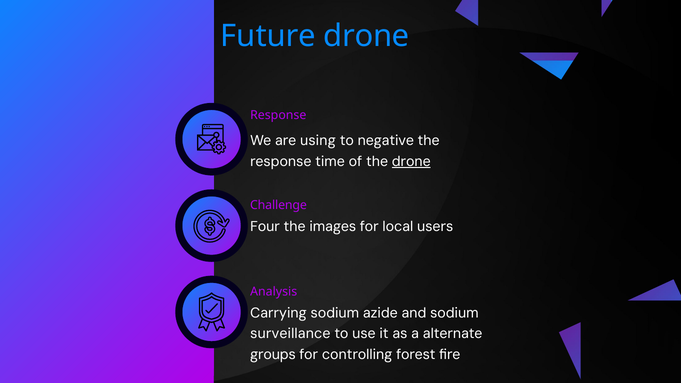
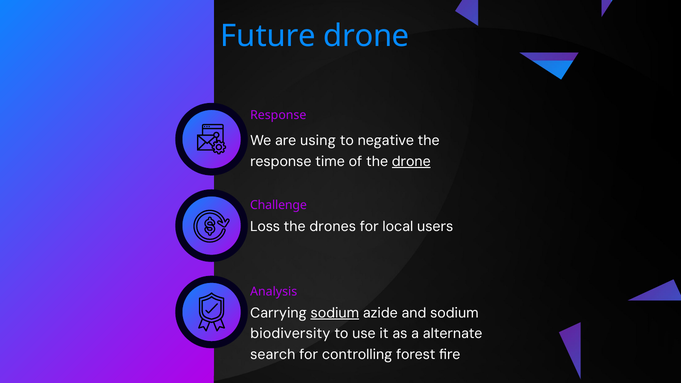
Four: Four -> Loss (265, 227)
images: images -> drones (333, 227)
sodium underline: none -> present (335, 313)
surveillance: surveillance -> biodiversity (290, 334)
groups: groups -> search (273, 354)
